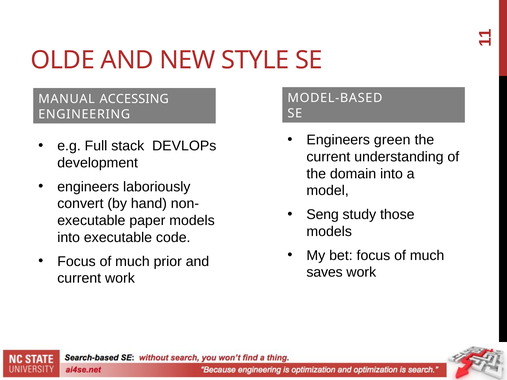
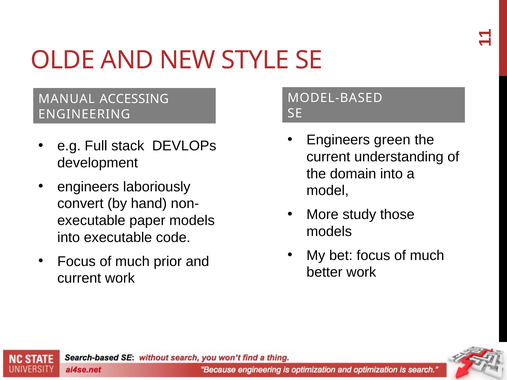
Seng: Seng -> More (323, 215)
saves: saves -> better (325, 273)
